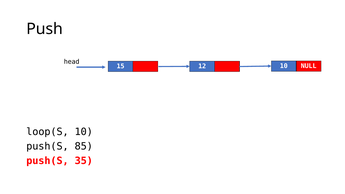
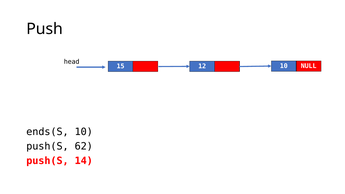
loop(S: loop(S -> ends(S (47, 132)
85: 85 -> 62 (84, 146)
35: 35 -> 14 (84, 161)
